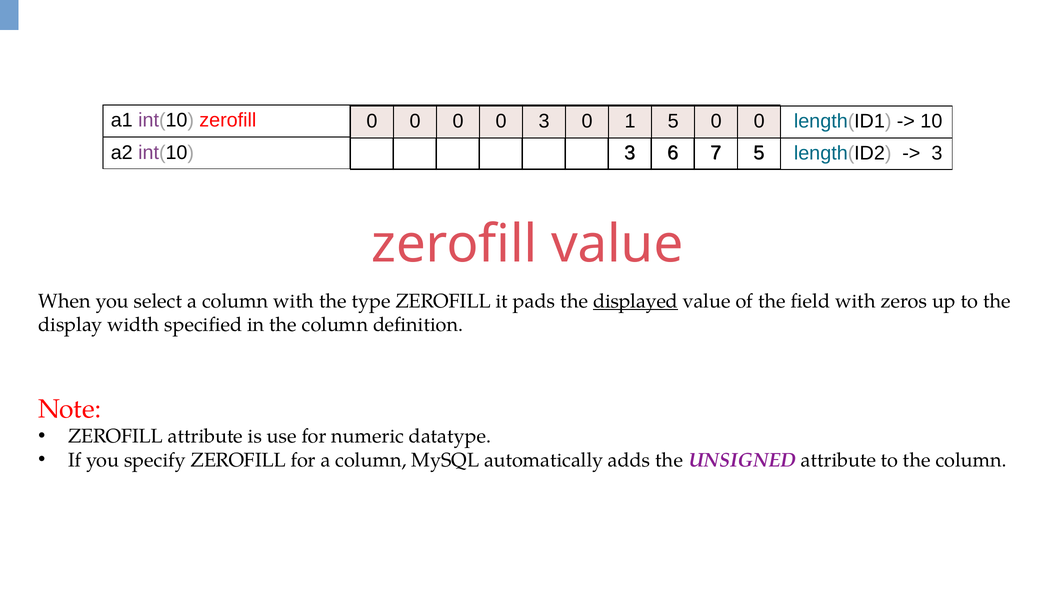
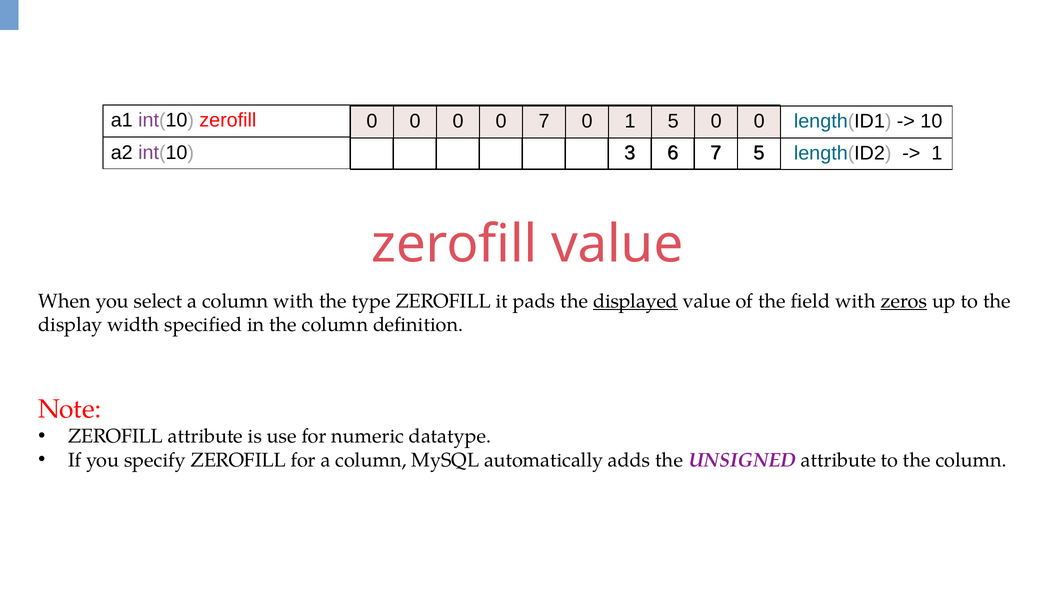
0 3: 3 -> 7 (544, 121)
3: 3 -> 1 (937, 154)
zeros underline: none -> present (904, 301)
